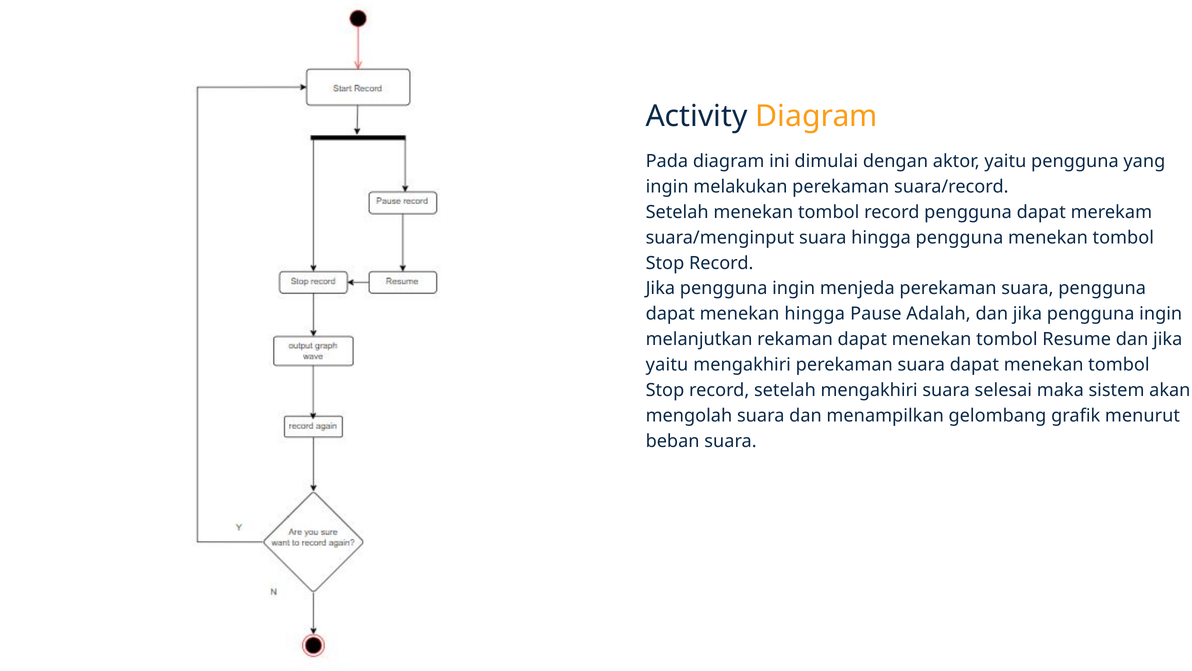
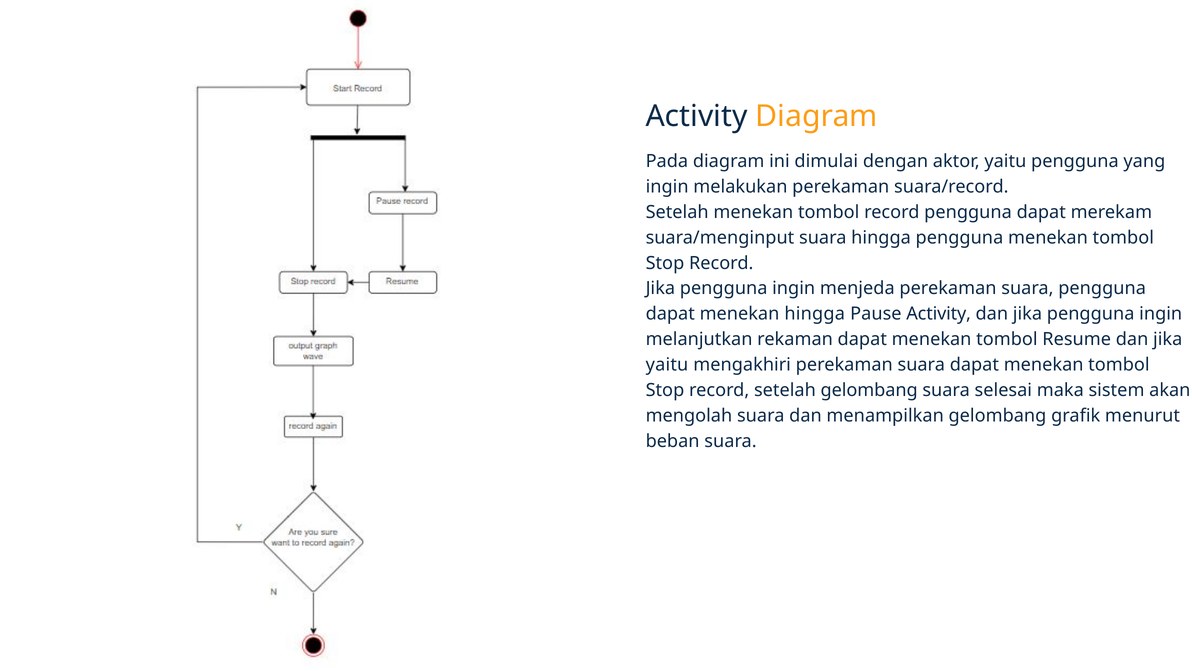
Pause Adalah: Adalah -> Activity (939, 314)
setelah mengakhiri: mengakhiri -> gelombang (869, 390)
